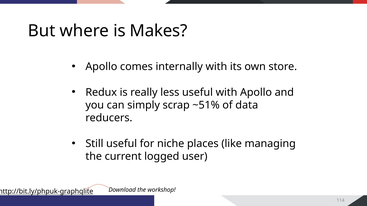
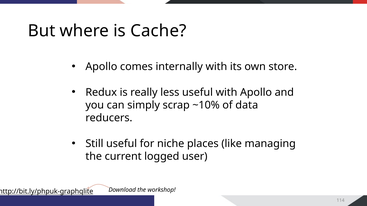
Makes: Makes -> Cache (158, 31)
~51%: ~51% -> ~10% (206, 105)
